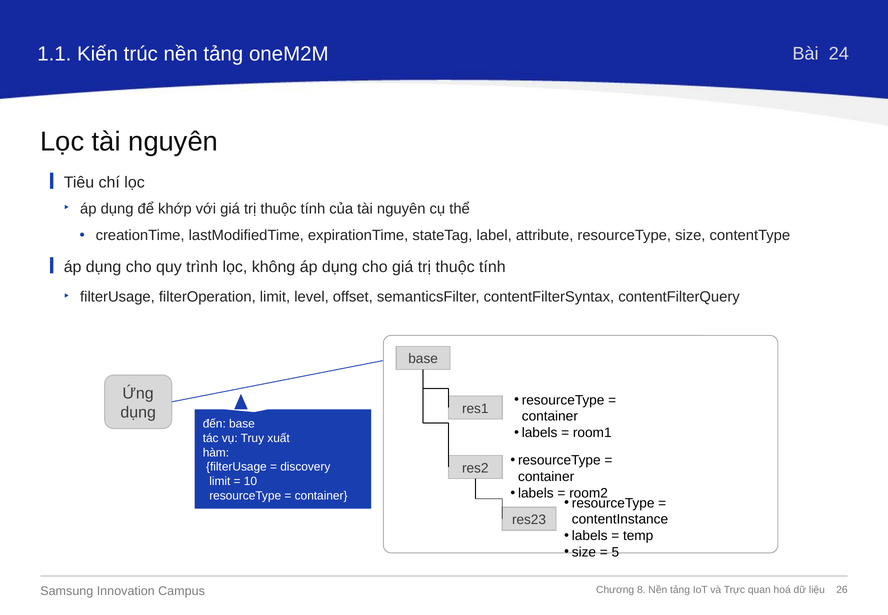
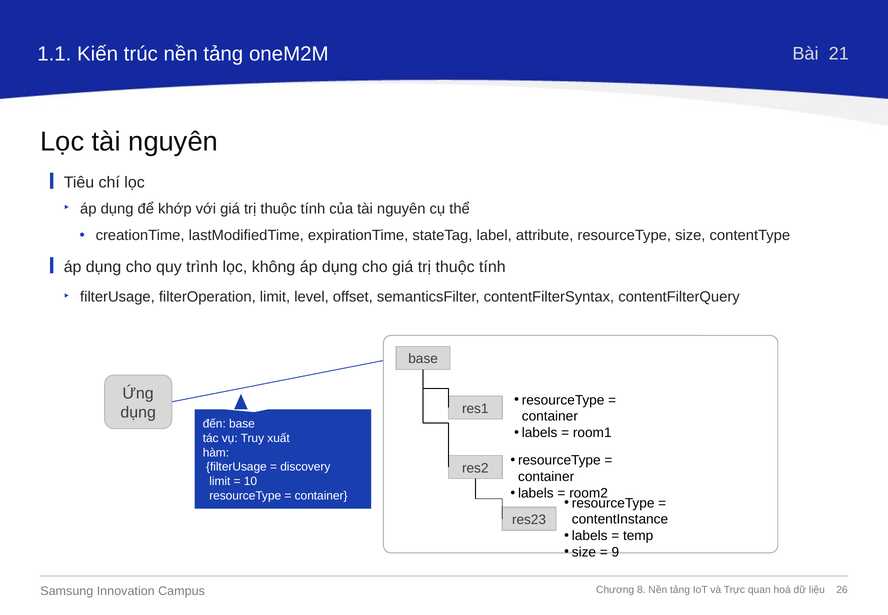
24: 24 -> 21 (839, 54)
5: 5 -> 9 (615, 552)
